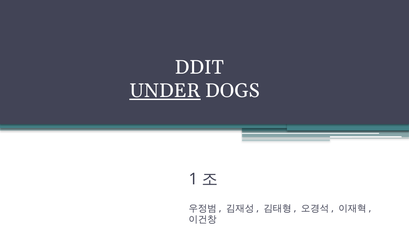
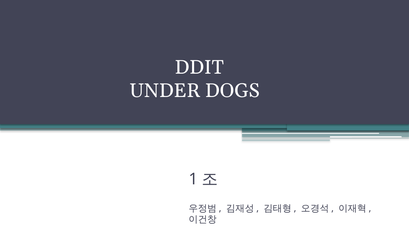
UNDER underline: present -> none (165, 91)
